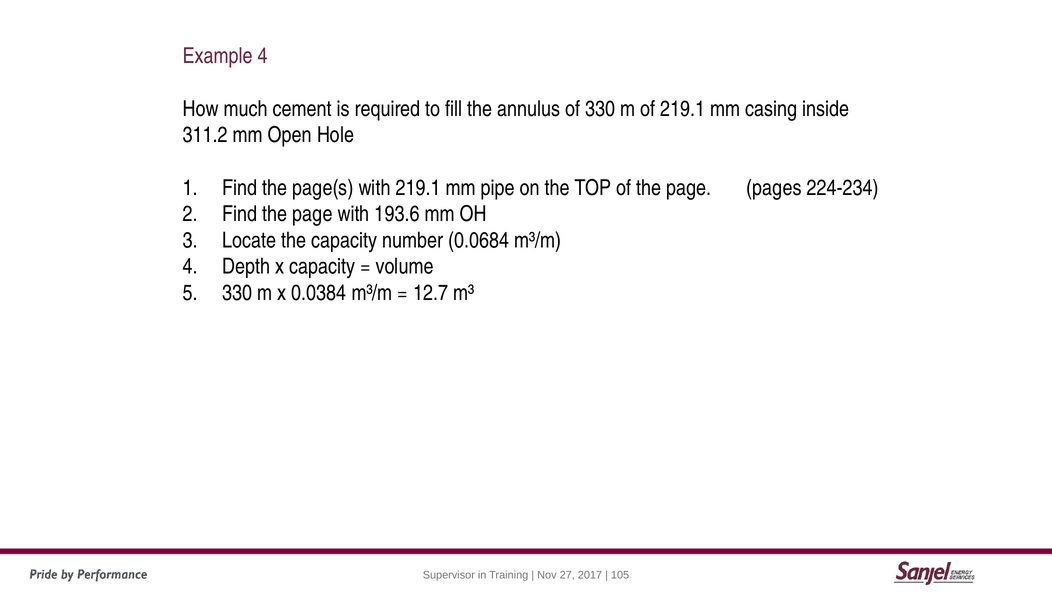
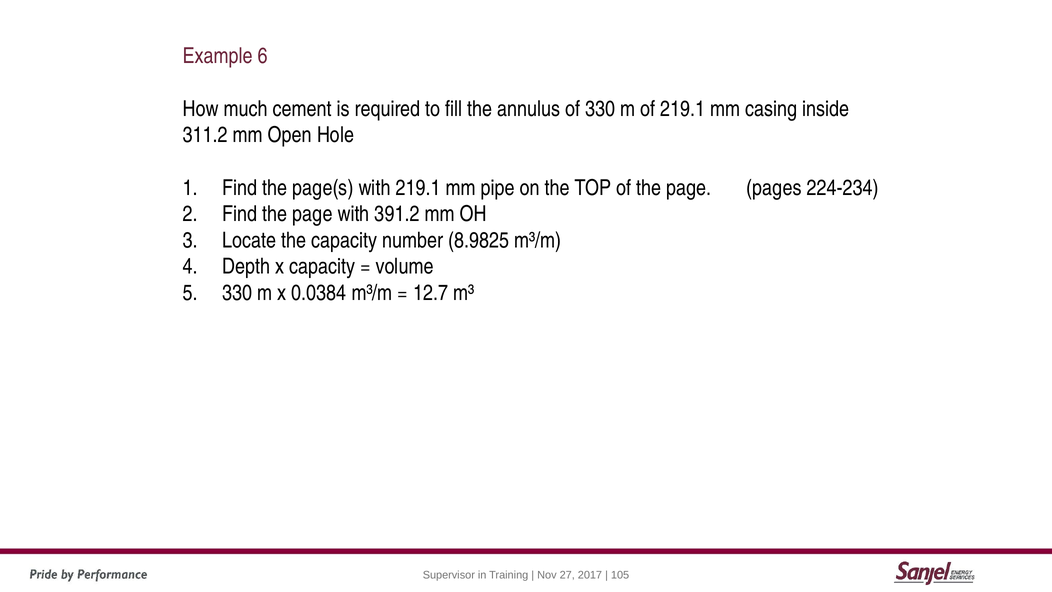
Example 4: 4 -> 6 (263, 56)
193.6: 193.6 -> 391.2 (397, 214)
0.0684: 0.0684 -> 8.9825 (479, 240)
